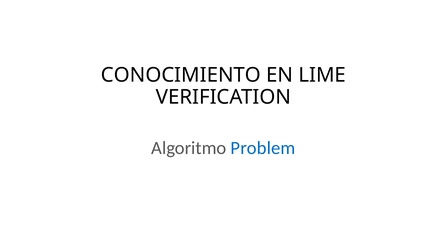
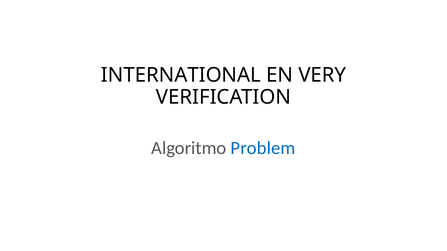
CONOCIMIENTO: CONOCIMIENTO -> INTERNATIONAL (181, 75)
LIME: LIME -> VERY (322, 75)
